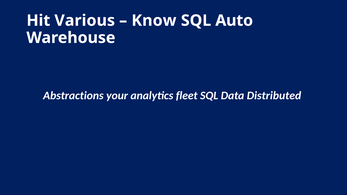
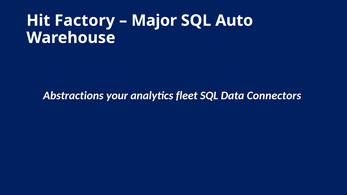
Various: Various -> Factory (85, 21)
Know: Know -> Major (154, 21)
Distributed: Distributed -> Connectors (274, 96)
